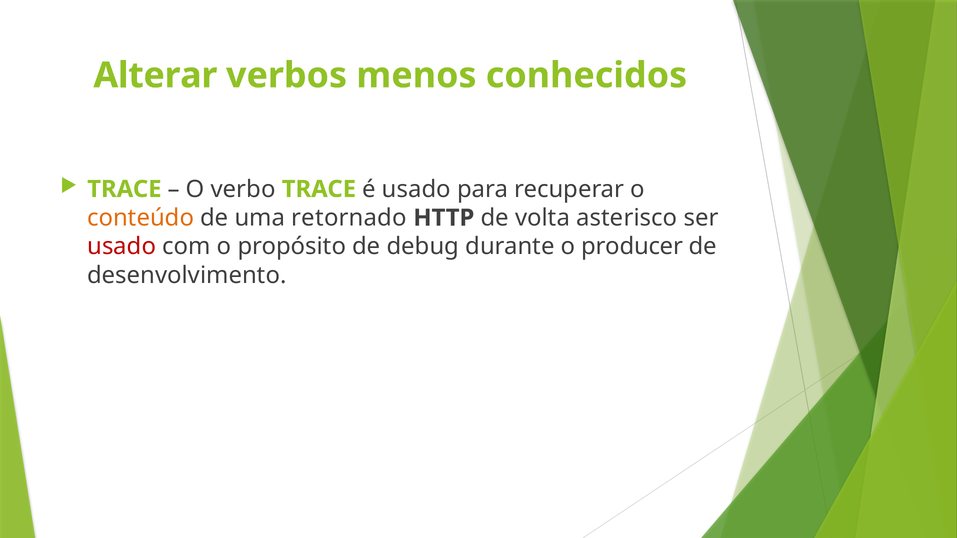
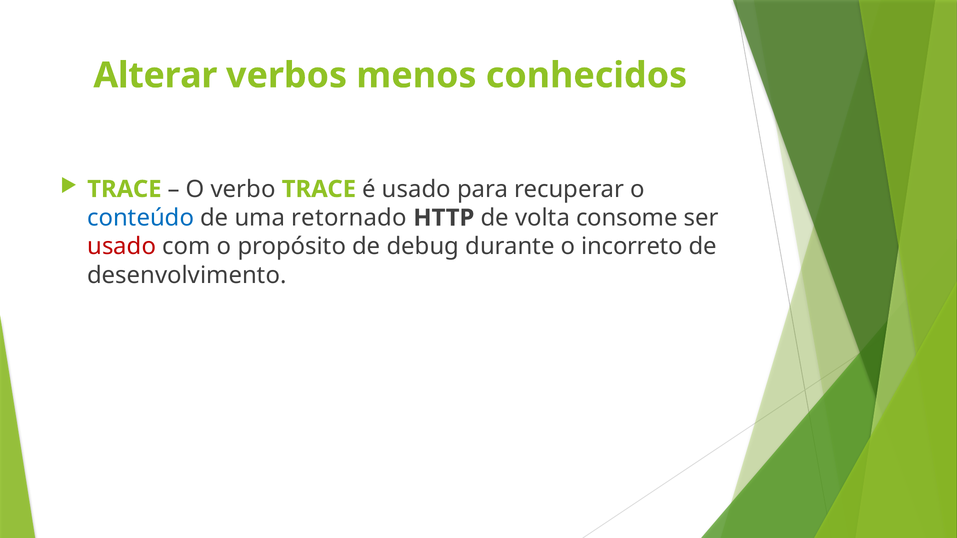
conteúdo colour: orange -> blue (141, 218)
asterisco: asterisco -> consome (627, 218)
producer: producer -> incorreto (632, 247)
